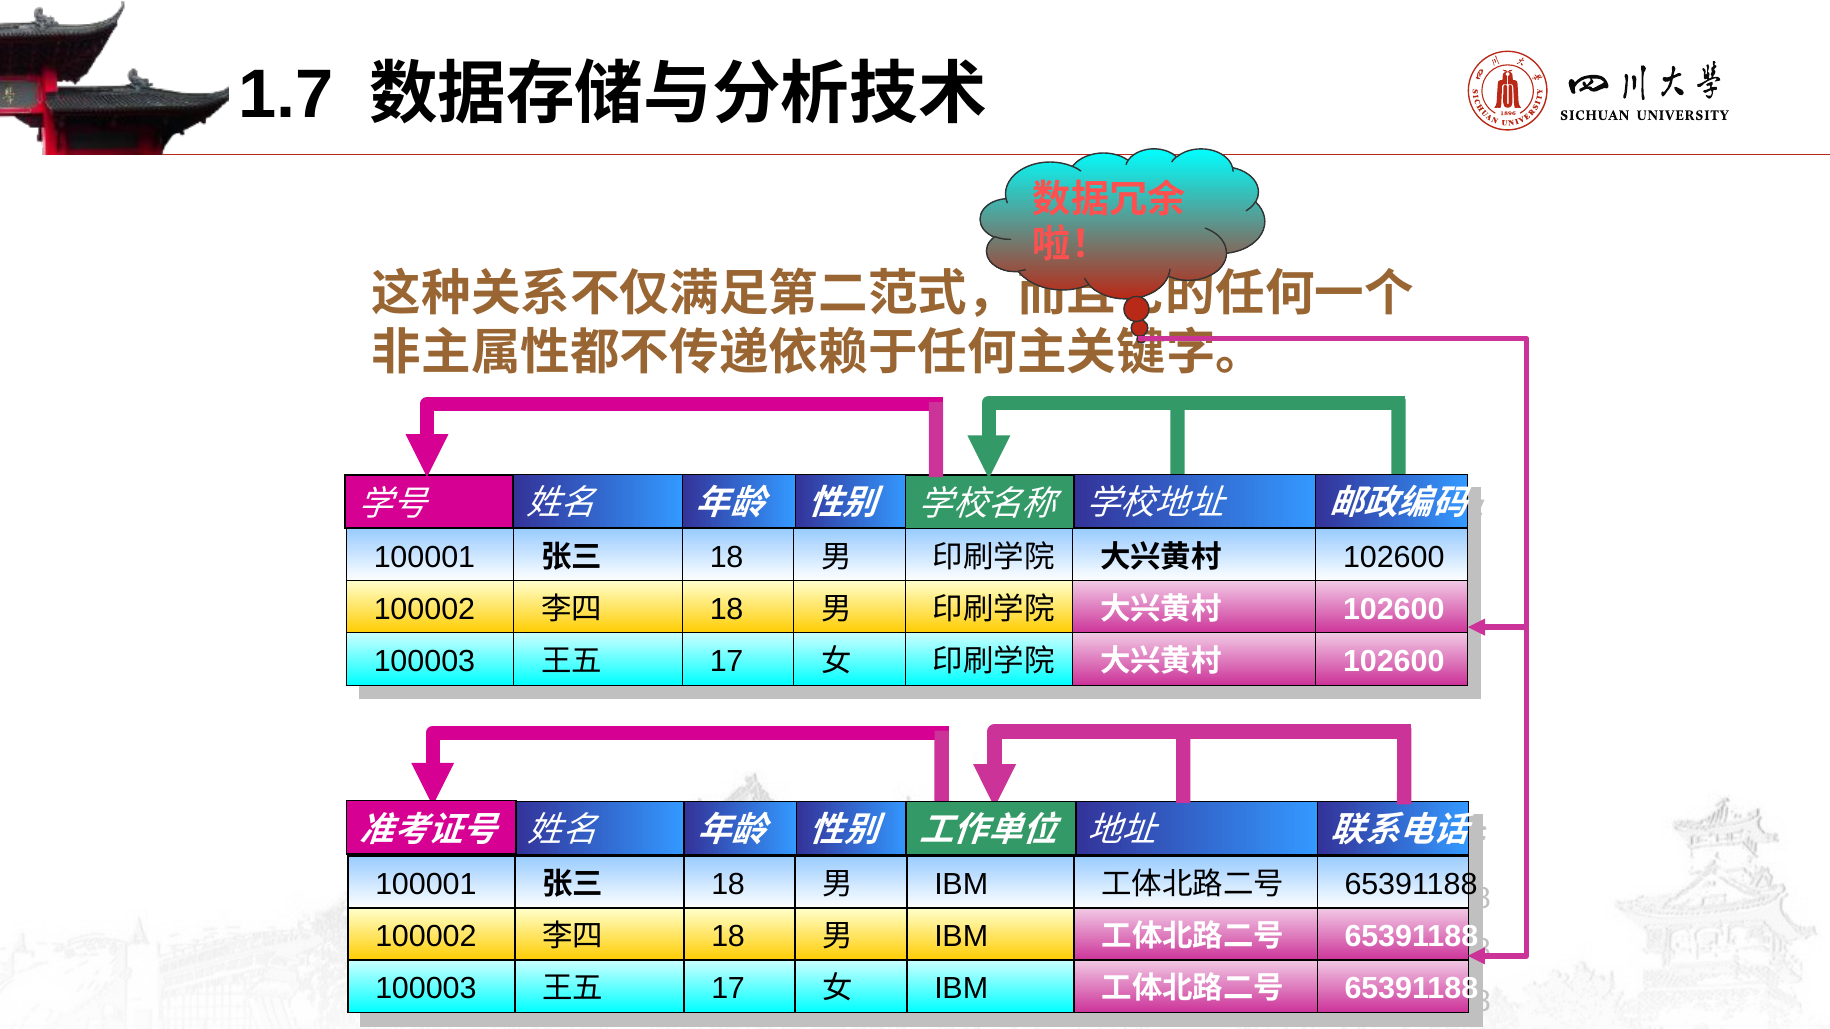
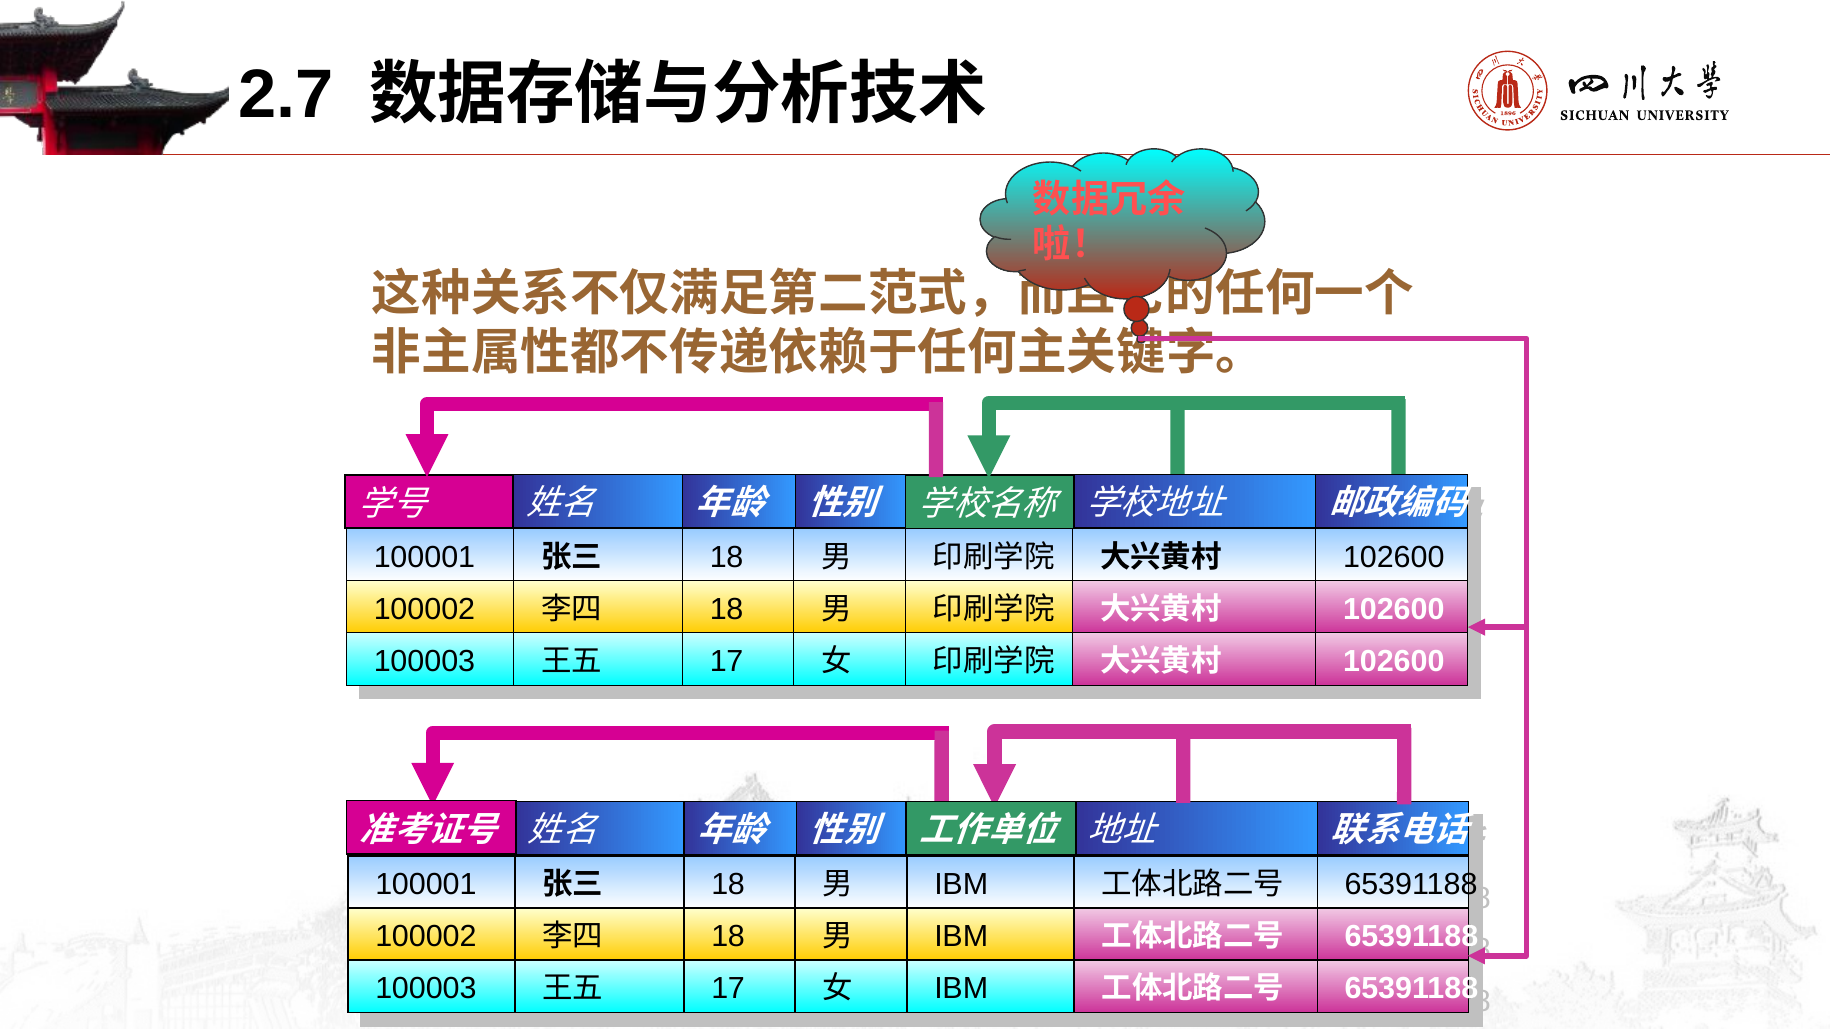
1.7: 1.7 -> 2.7 (286, 95)
